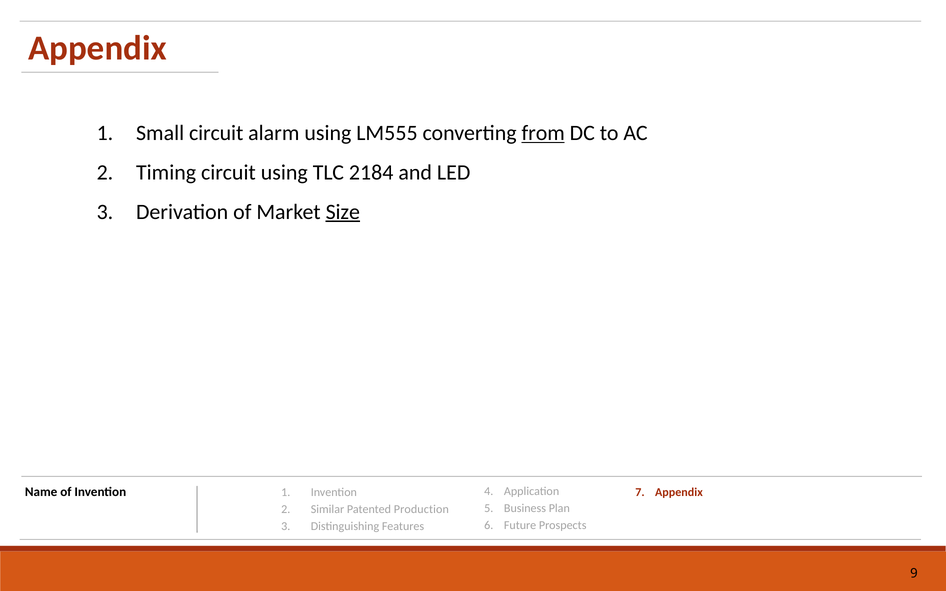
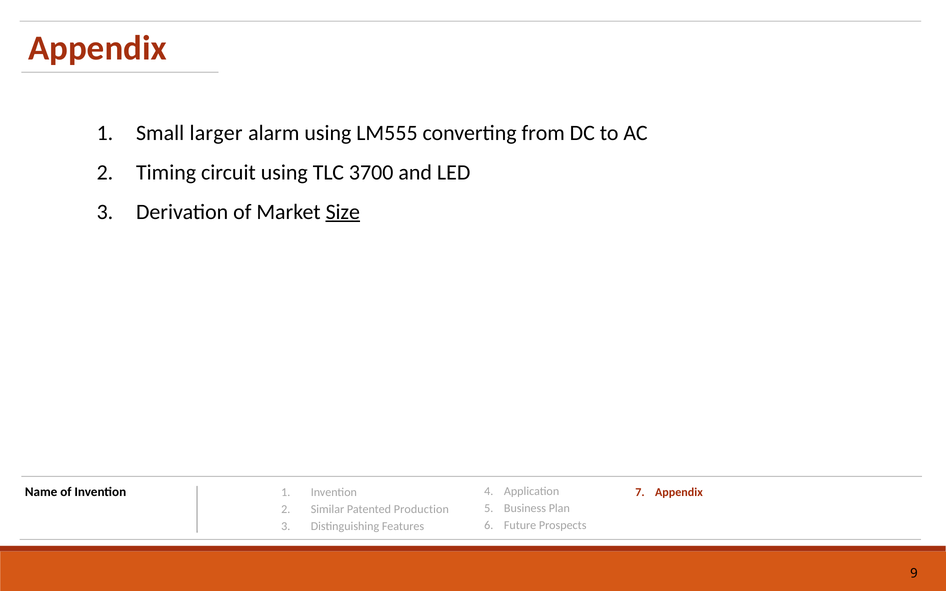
Small circuit: circuit -> larger (216, 133)
from underline: present -> none (543, 133)
2184: 2184 -> 3700 (371, 173)
